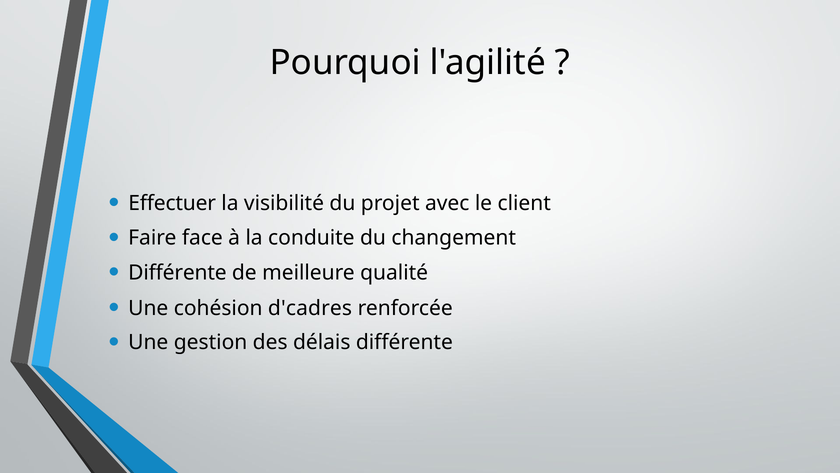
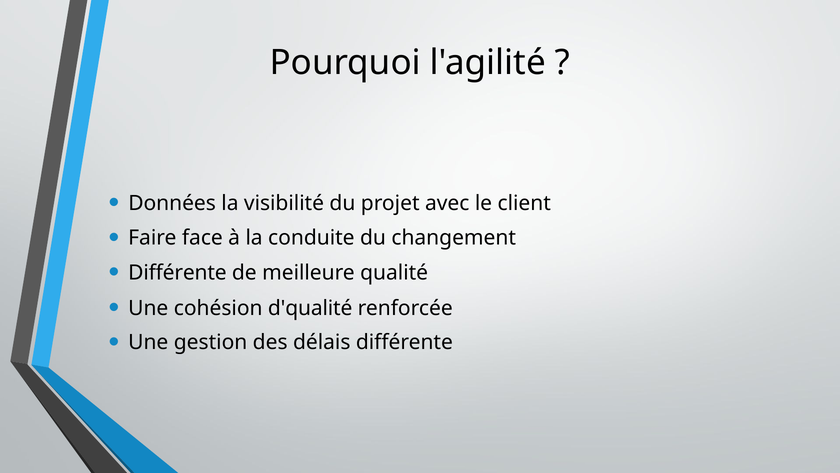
Effectuer: Effectuer -> Données (172, 203)
d'cadres: d'cadres -> d'qualité (310, 308)
